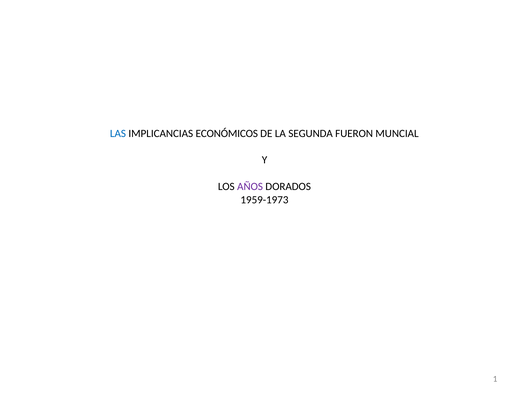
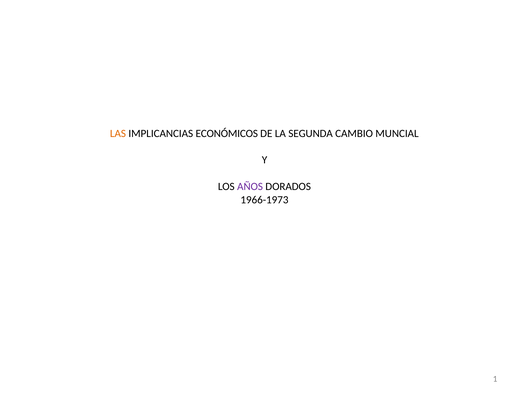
LAS colour: blue -> orange (118, 133)
FUERON: FUERON -> CAMBIO (354, 133)
1959-1973: 1959-1973 -> 1966-1973 (264, 200)
